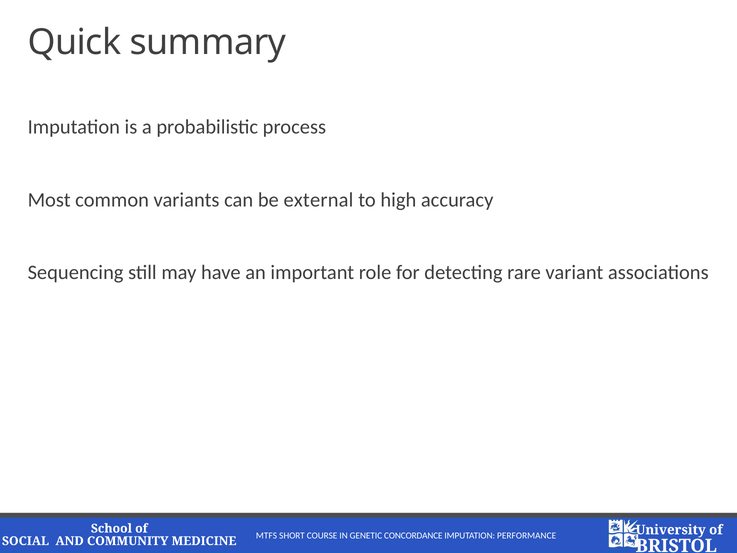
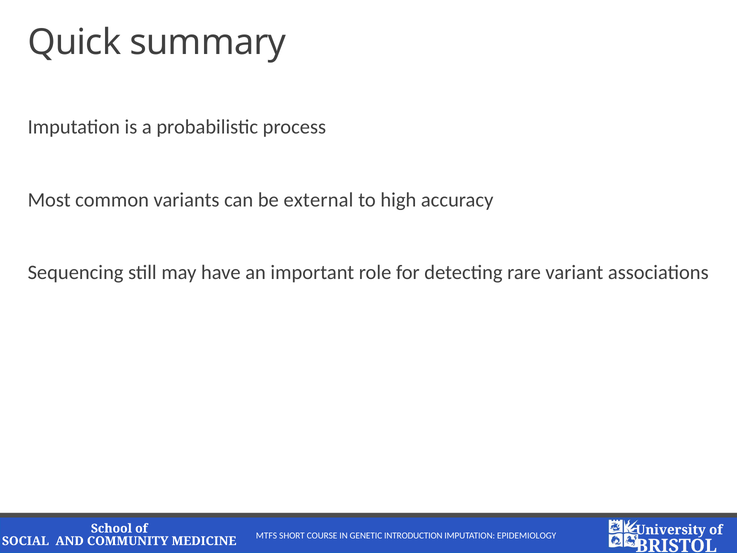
CONCORDANCE: CONCORDANCE -> INTRODUCTION (413, 535)
PERFORMANCE: PERFORMANCE -> EPIDEMIOLOGY (527, 535)
